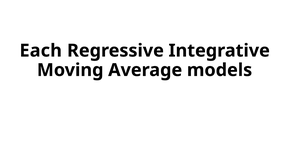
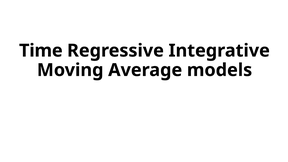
Each: Each -> Time (41, 51)
